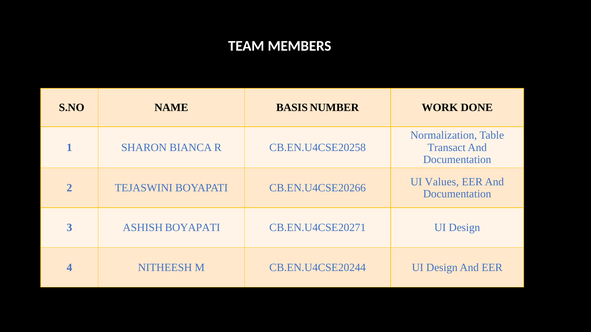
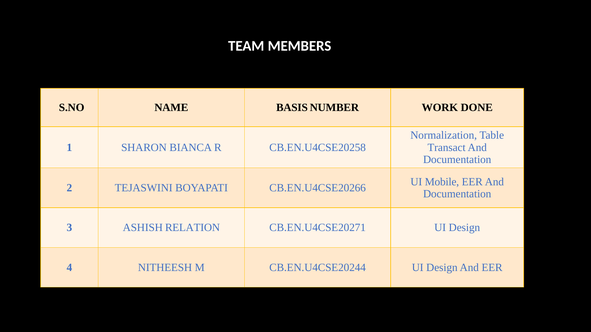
Values: Values -> Mobile (442, 182)
ASHISH BOYAPATI: BOYAPATI -> RELATION (193, 228)
